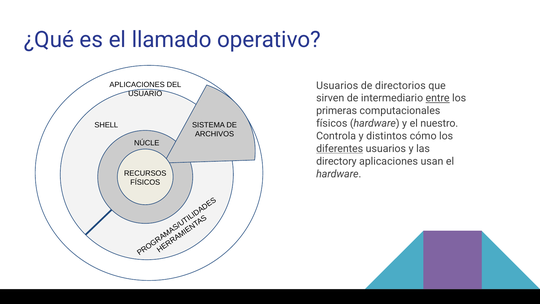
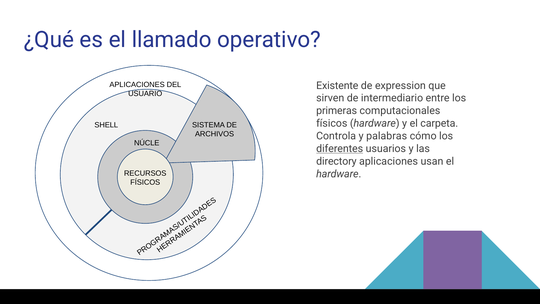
Usuarios: Usuarios -> Existente (337, 86)
directorios: directorios -> expression (400, 86)
entre underline: present -> none (438, 98)
nuestro: nuestro -> carpeta (439, 123)
distintos: distintos -> palabras (387, 136)
